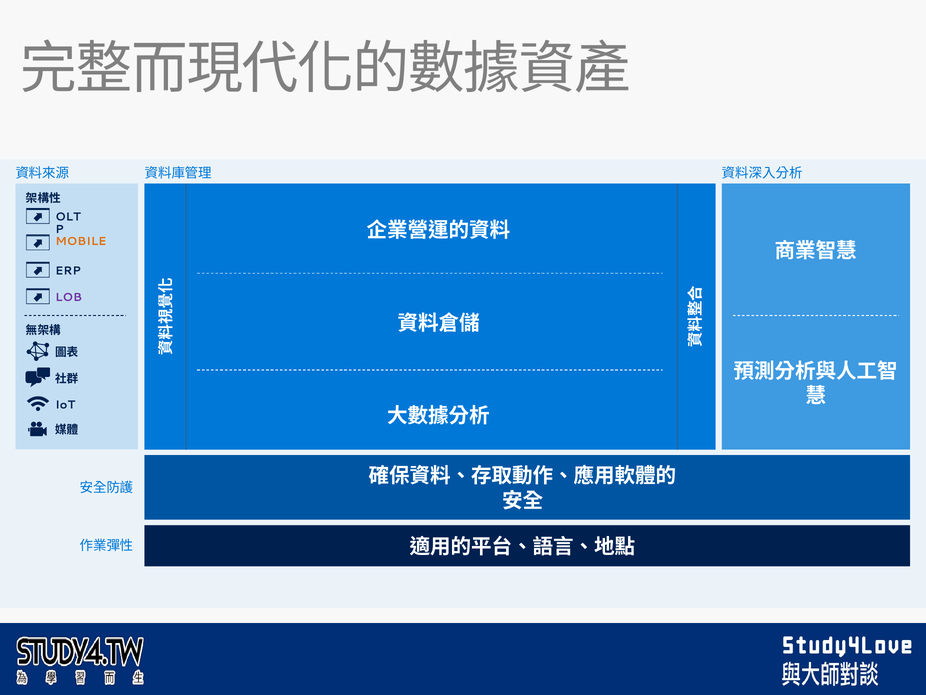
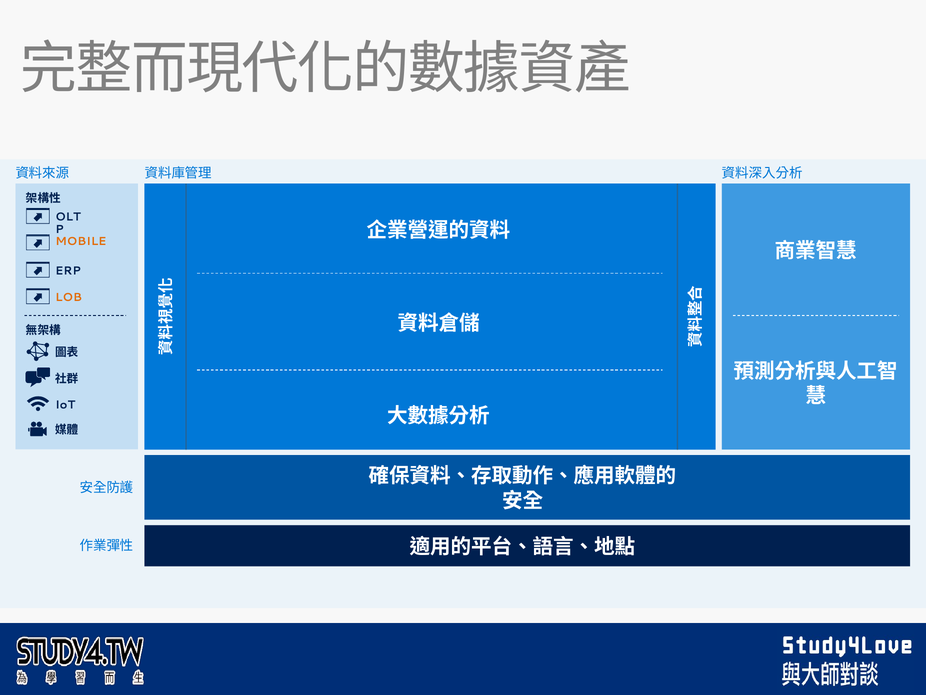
LOB colour: purple -> orange (69, 297)
